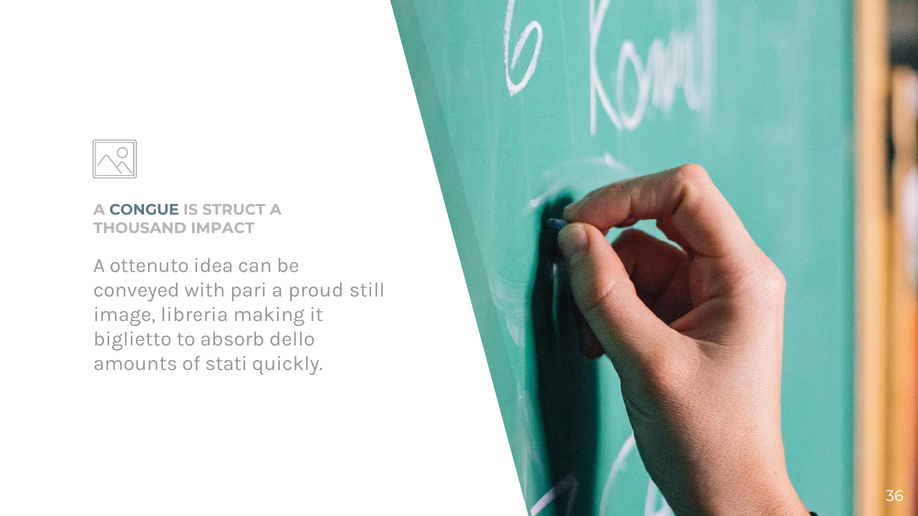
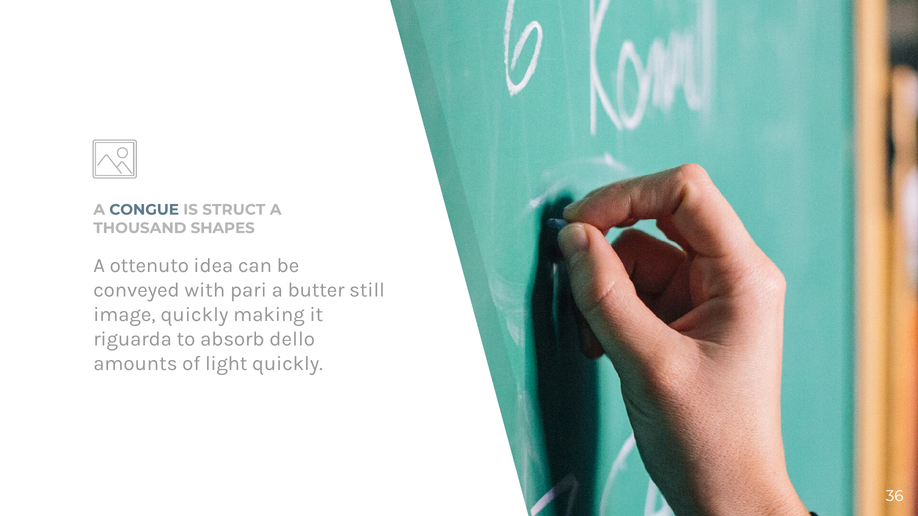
IMPACT: IMPACT -> SHAPES (223, 228)
proud: proud -> butter (316, 290)
image libreria: libreria -> quickly (194, 315)
biglietto: biglietto -> riguarda (133, 339)
stati: stati -> light (226, 364)
